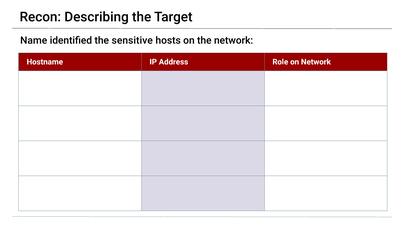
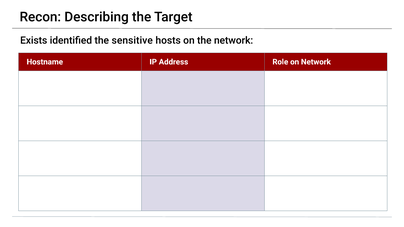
Name: Name -> Exists (34, 41)
